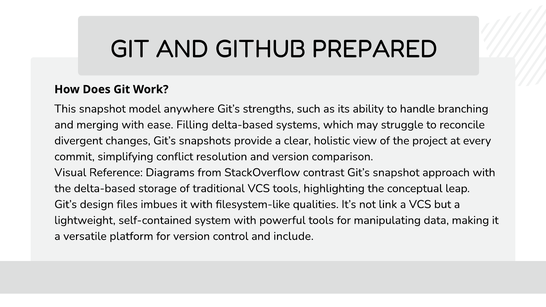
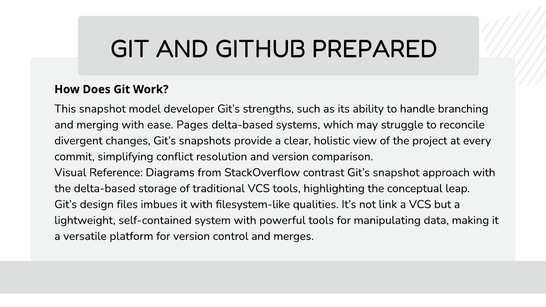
anywhere: anywhere -> developer (189, 109)
Filling: Filling -> Pages (192, 125)
include: include -> merges (294, 236)
